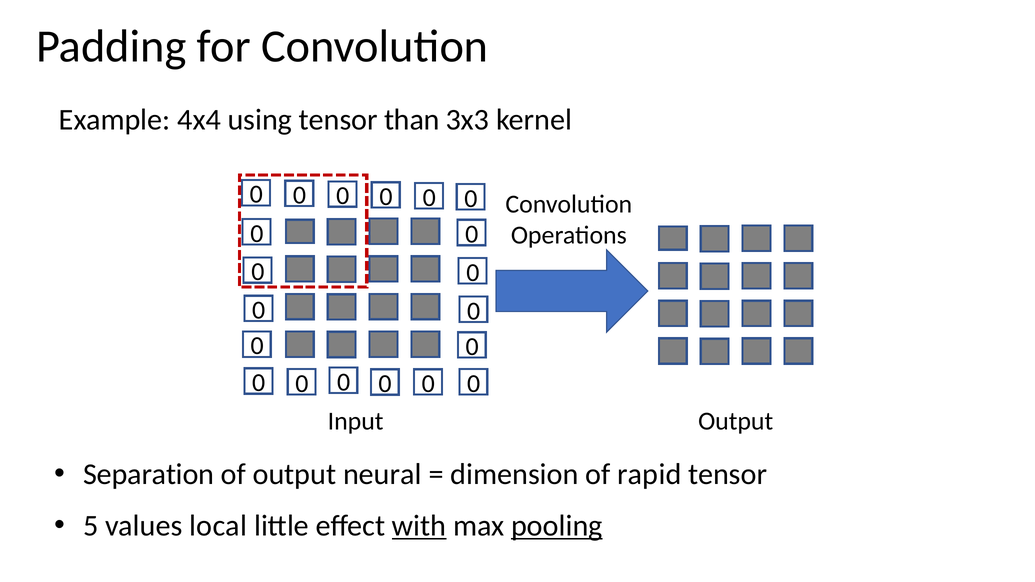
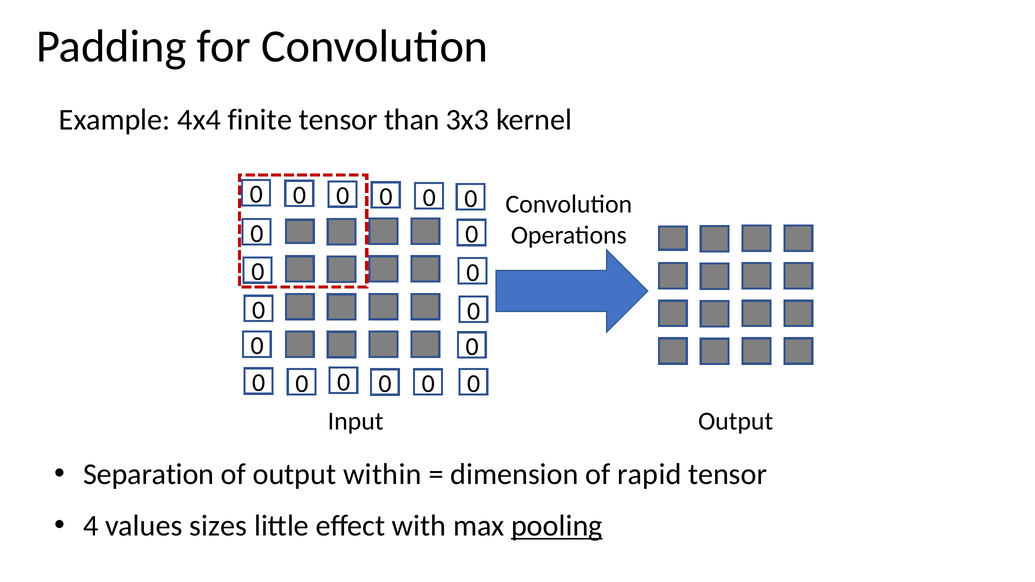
using: using -> finite (260, 120)
neural: neural -> within (382, 475)
5: 5 -> 4 (91, 526)
local: local -> sizes (218, 526)
with underline: present -> none (419, 526)
